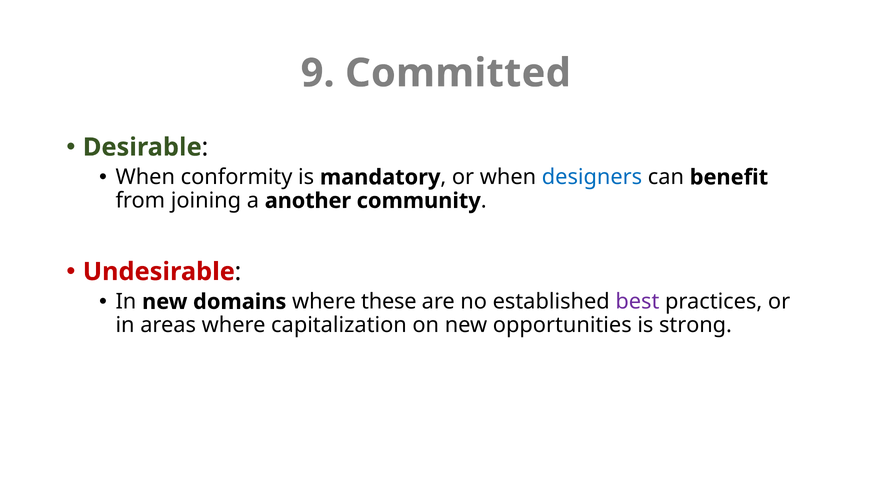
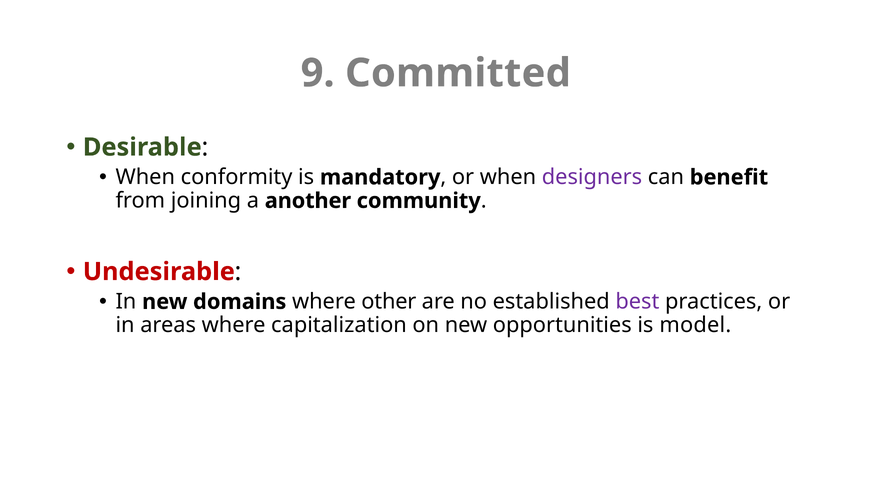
designers colour: blue -> purple (592, 177)
these: these -> other (389, 302)
strong: strong -> model (695, 326)
